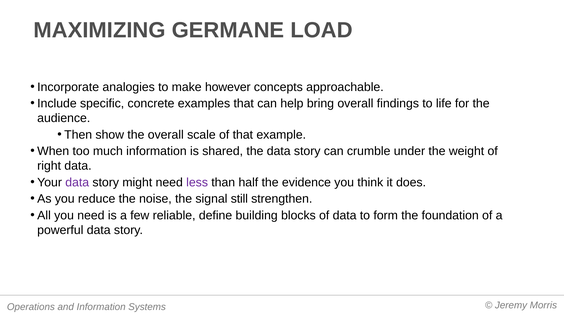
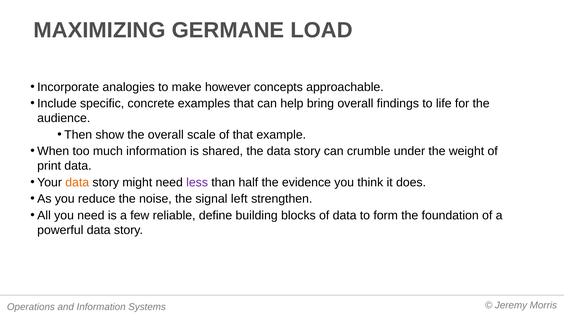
right: right -> print (49, 166)
data colour: purple -> orange (77, 183)
still: still -> left (239, 199)
